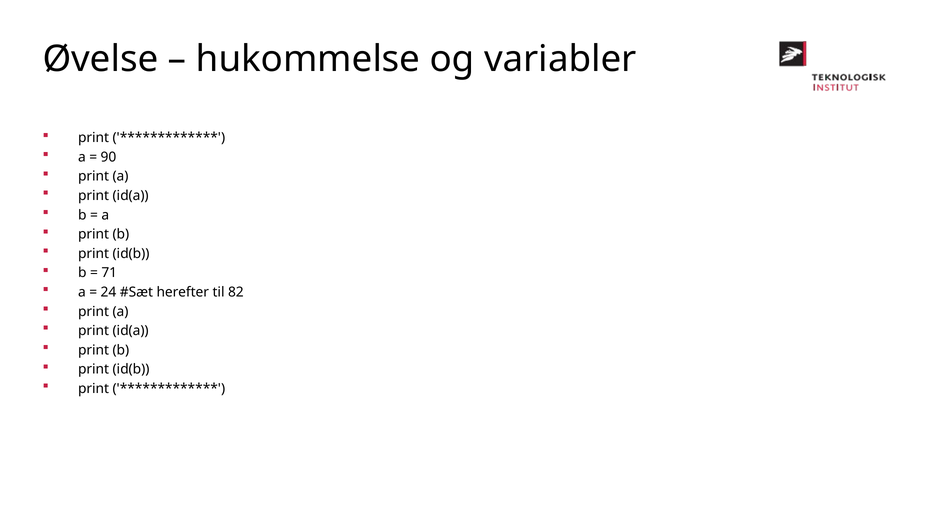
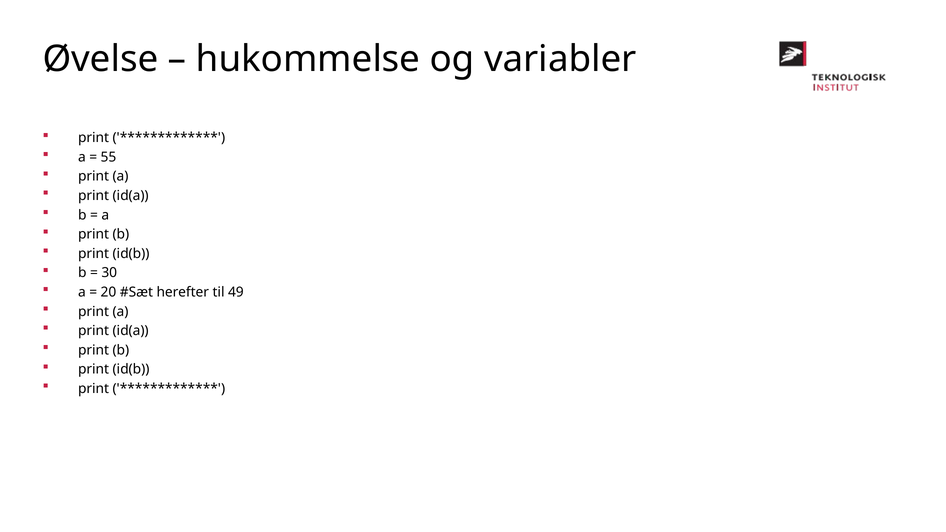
90: 90 -> 55 (108, 157)
71: 71 -> 30 (109, 273)
24: 24 -> 20 (108, 292)
82: 82 -> 49 (236, 292)
